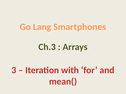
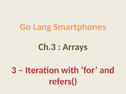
mean(: mean( -> refers( (63, 82)
